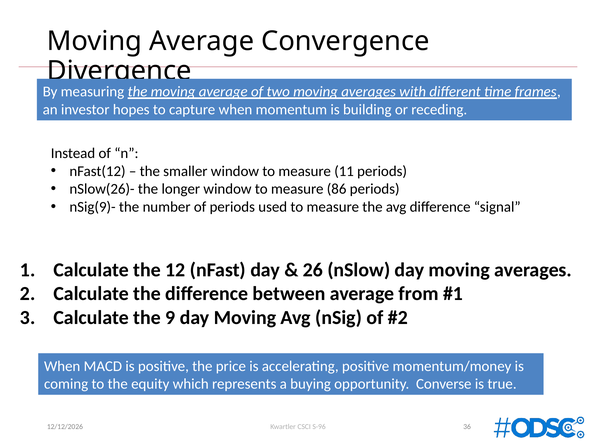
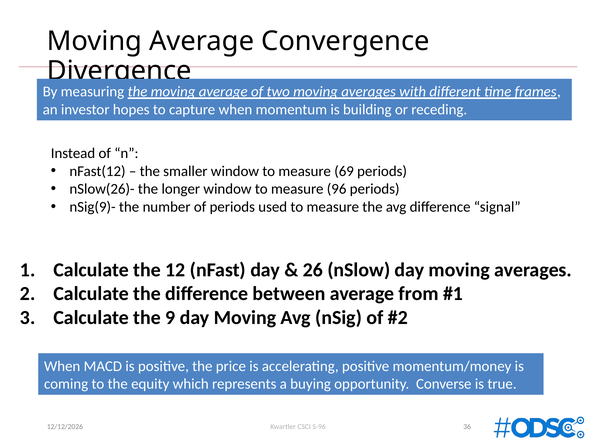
11: 11 -> 69 (344, 171)
86: 86 -> 96 (337, 189)
